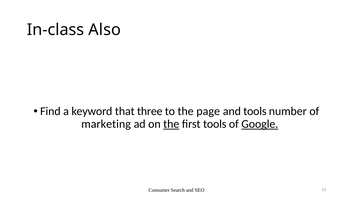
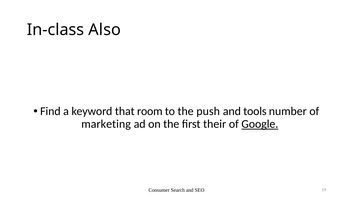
three: three -> room (150, 111)
page: page -> push (208, 111)
the underline: present -> none (171, 124)
first tools: tools -> their (215, 124)
